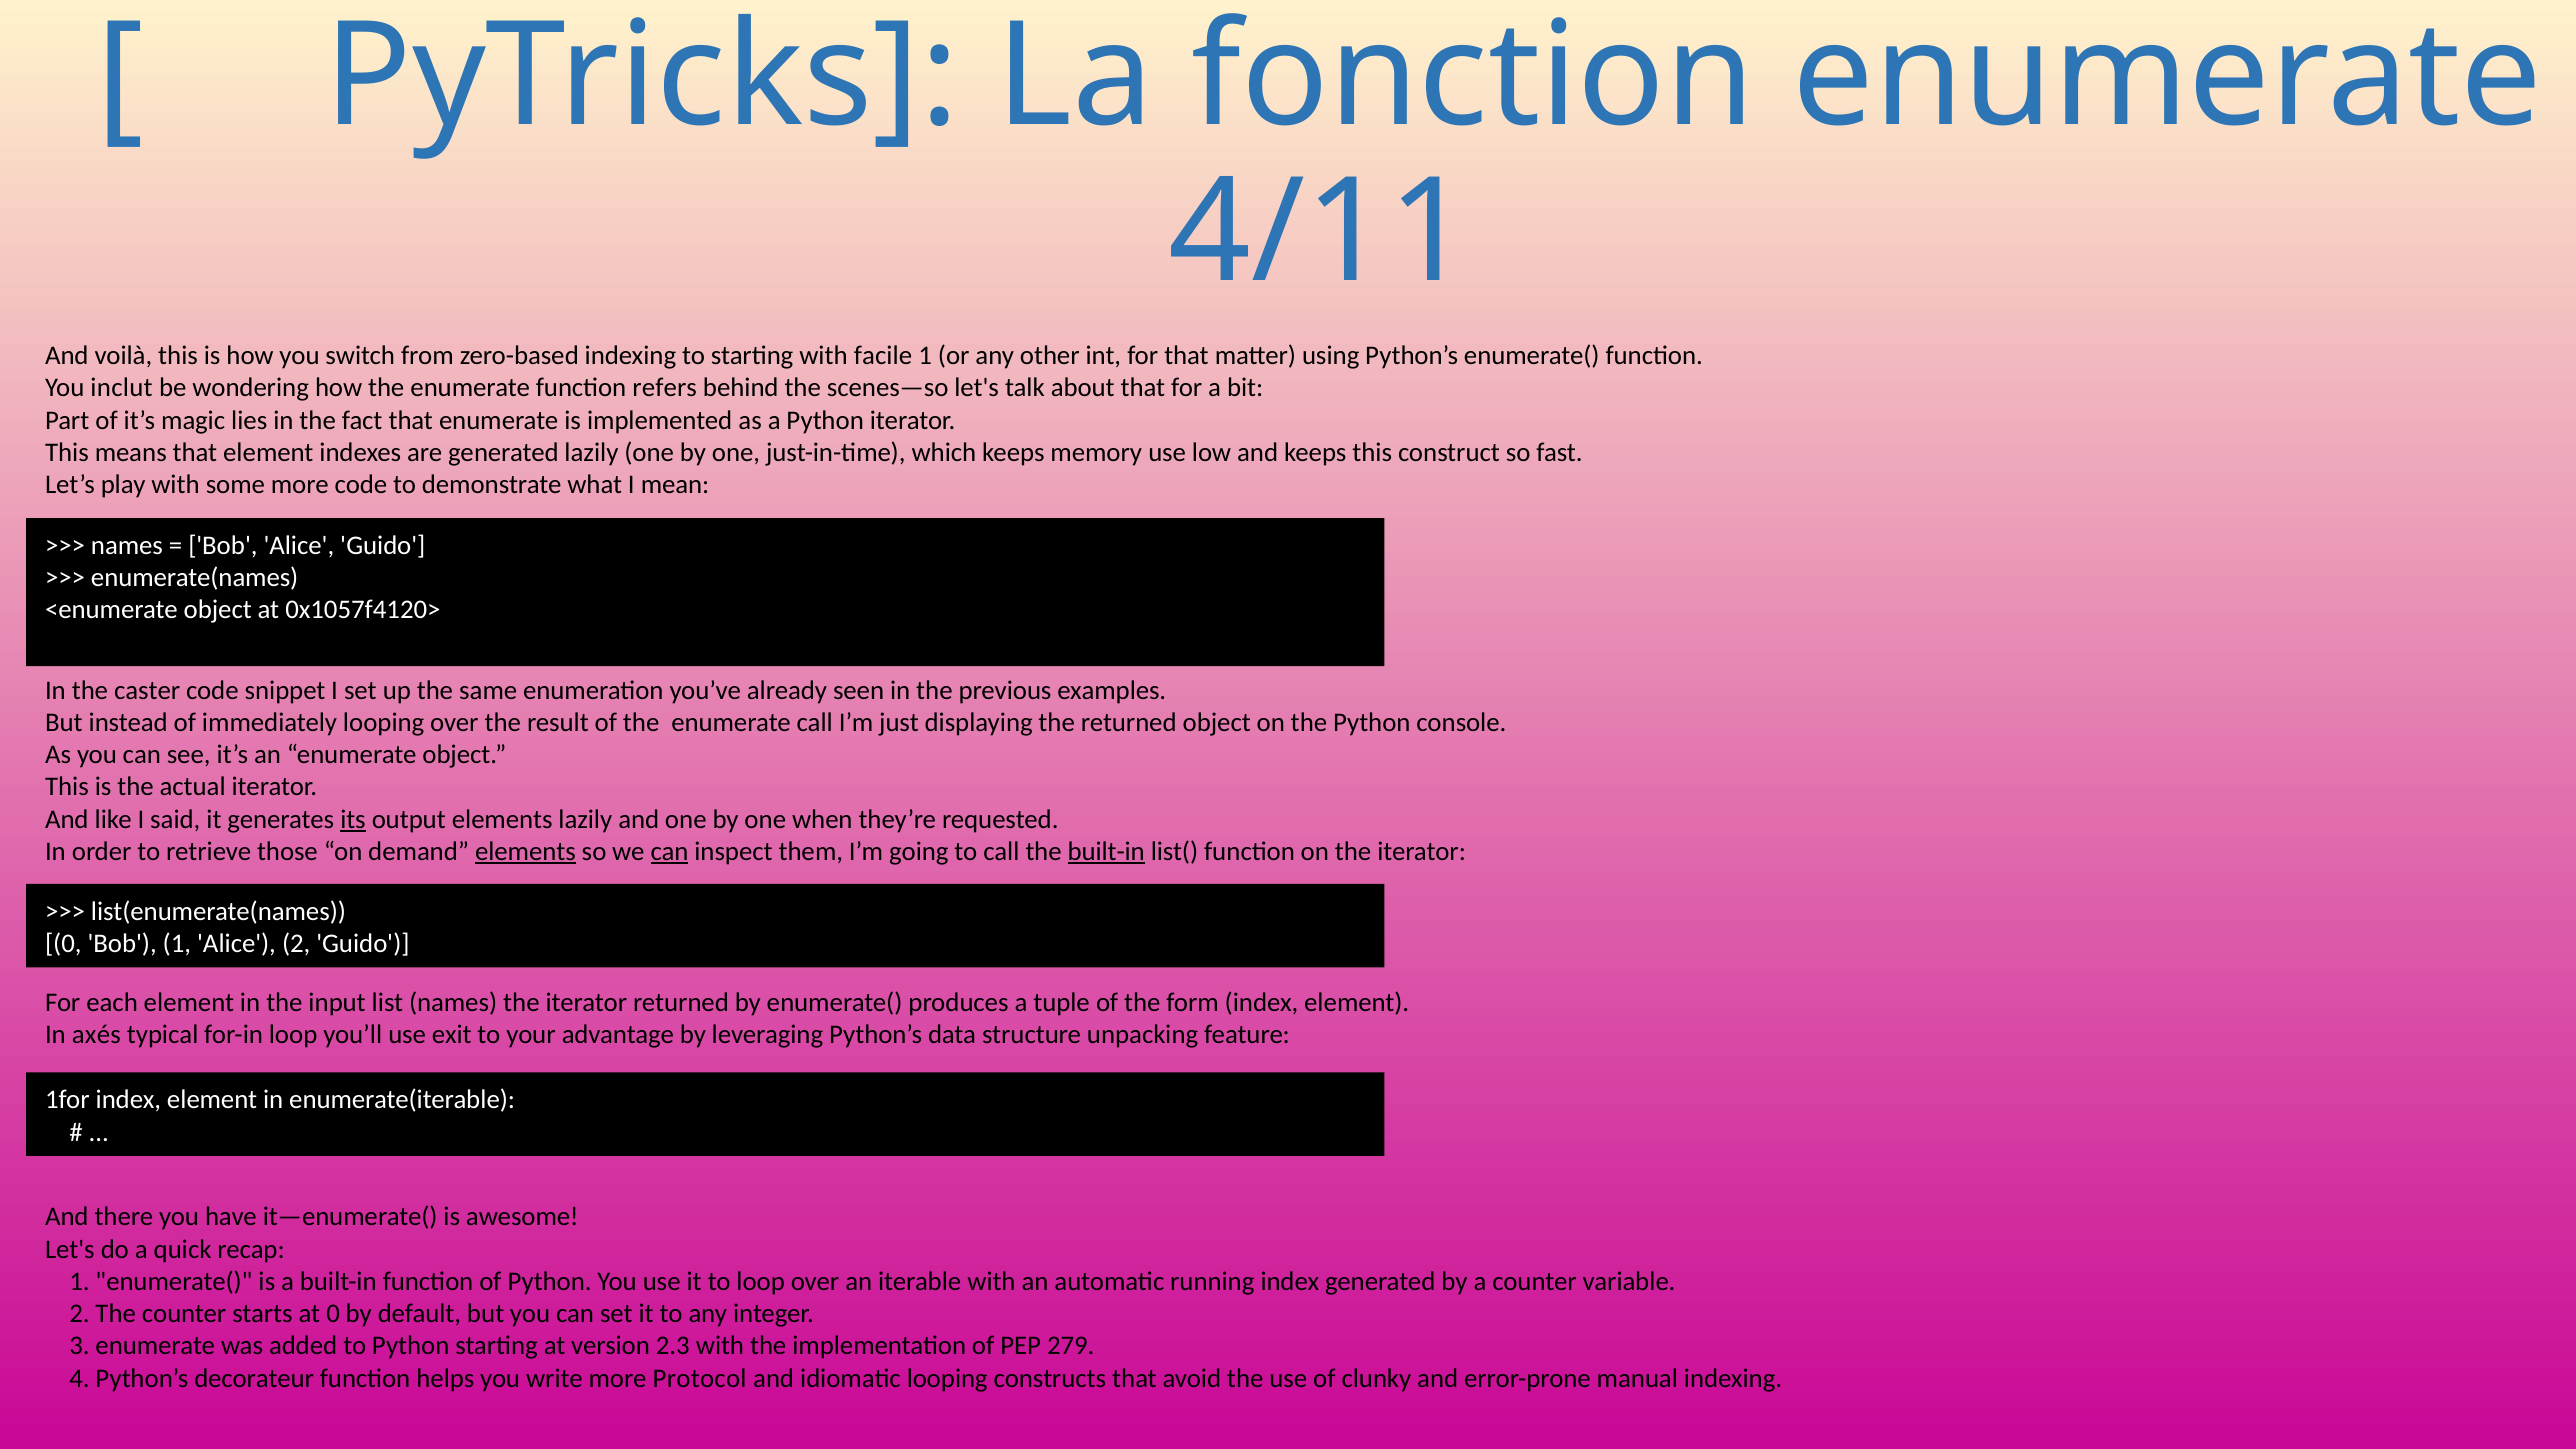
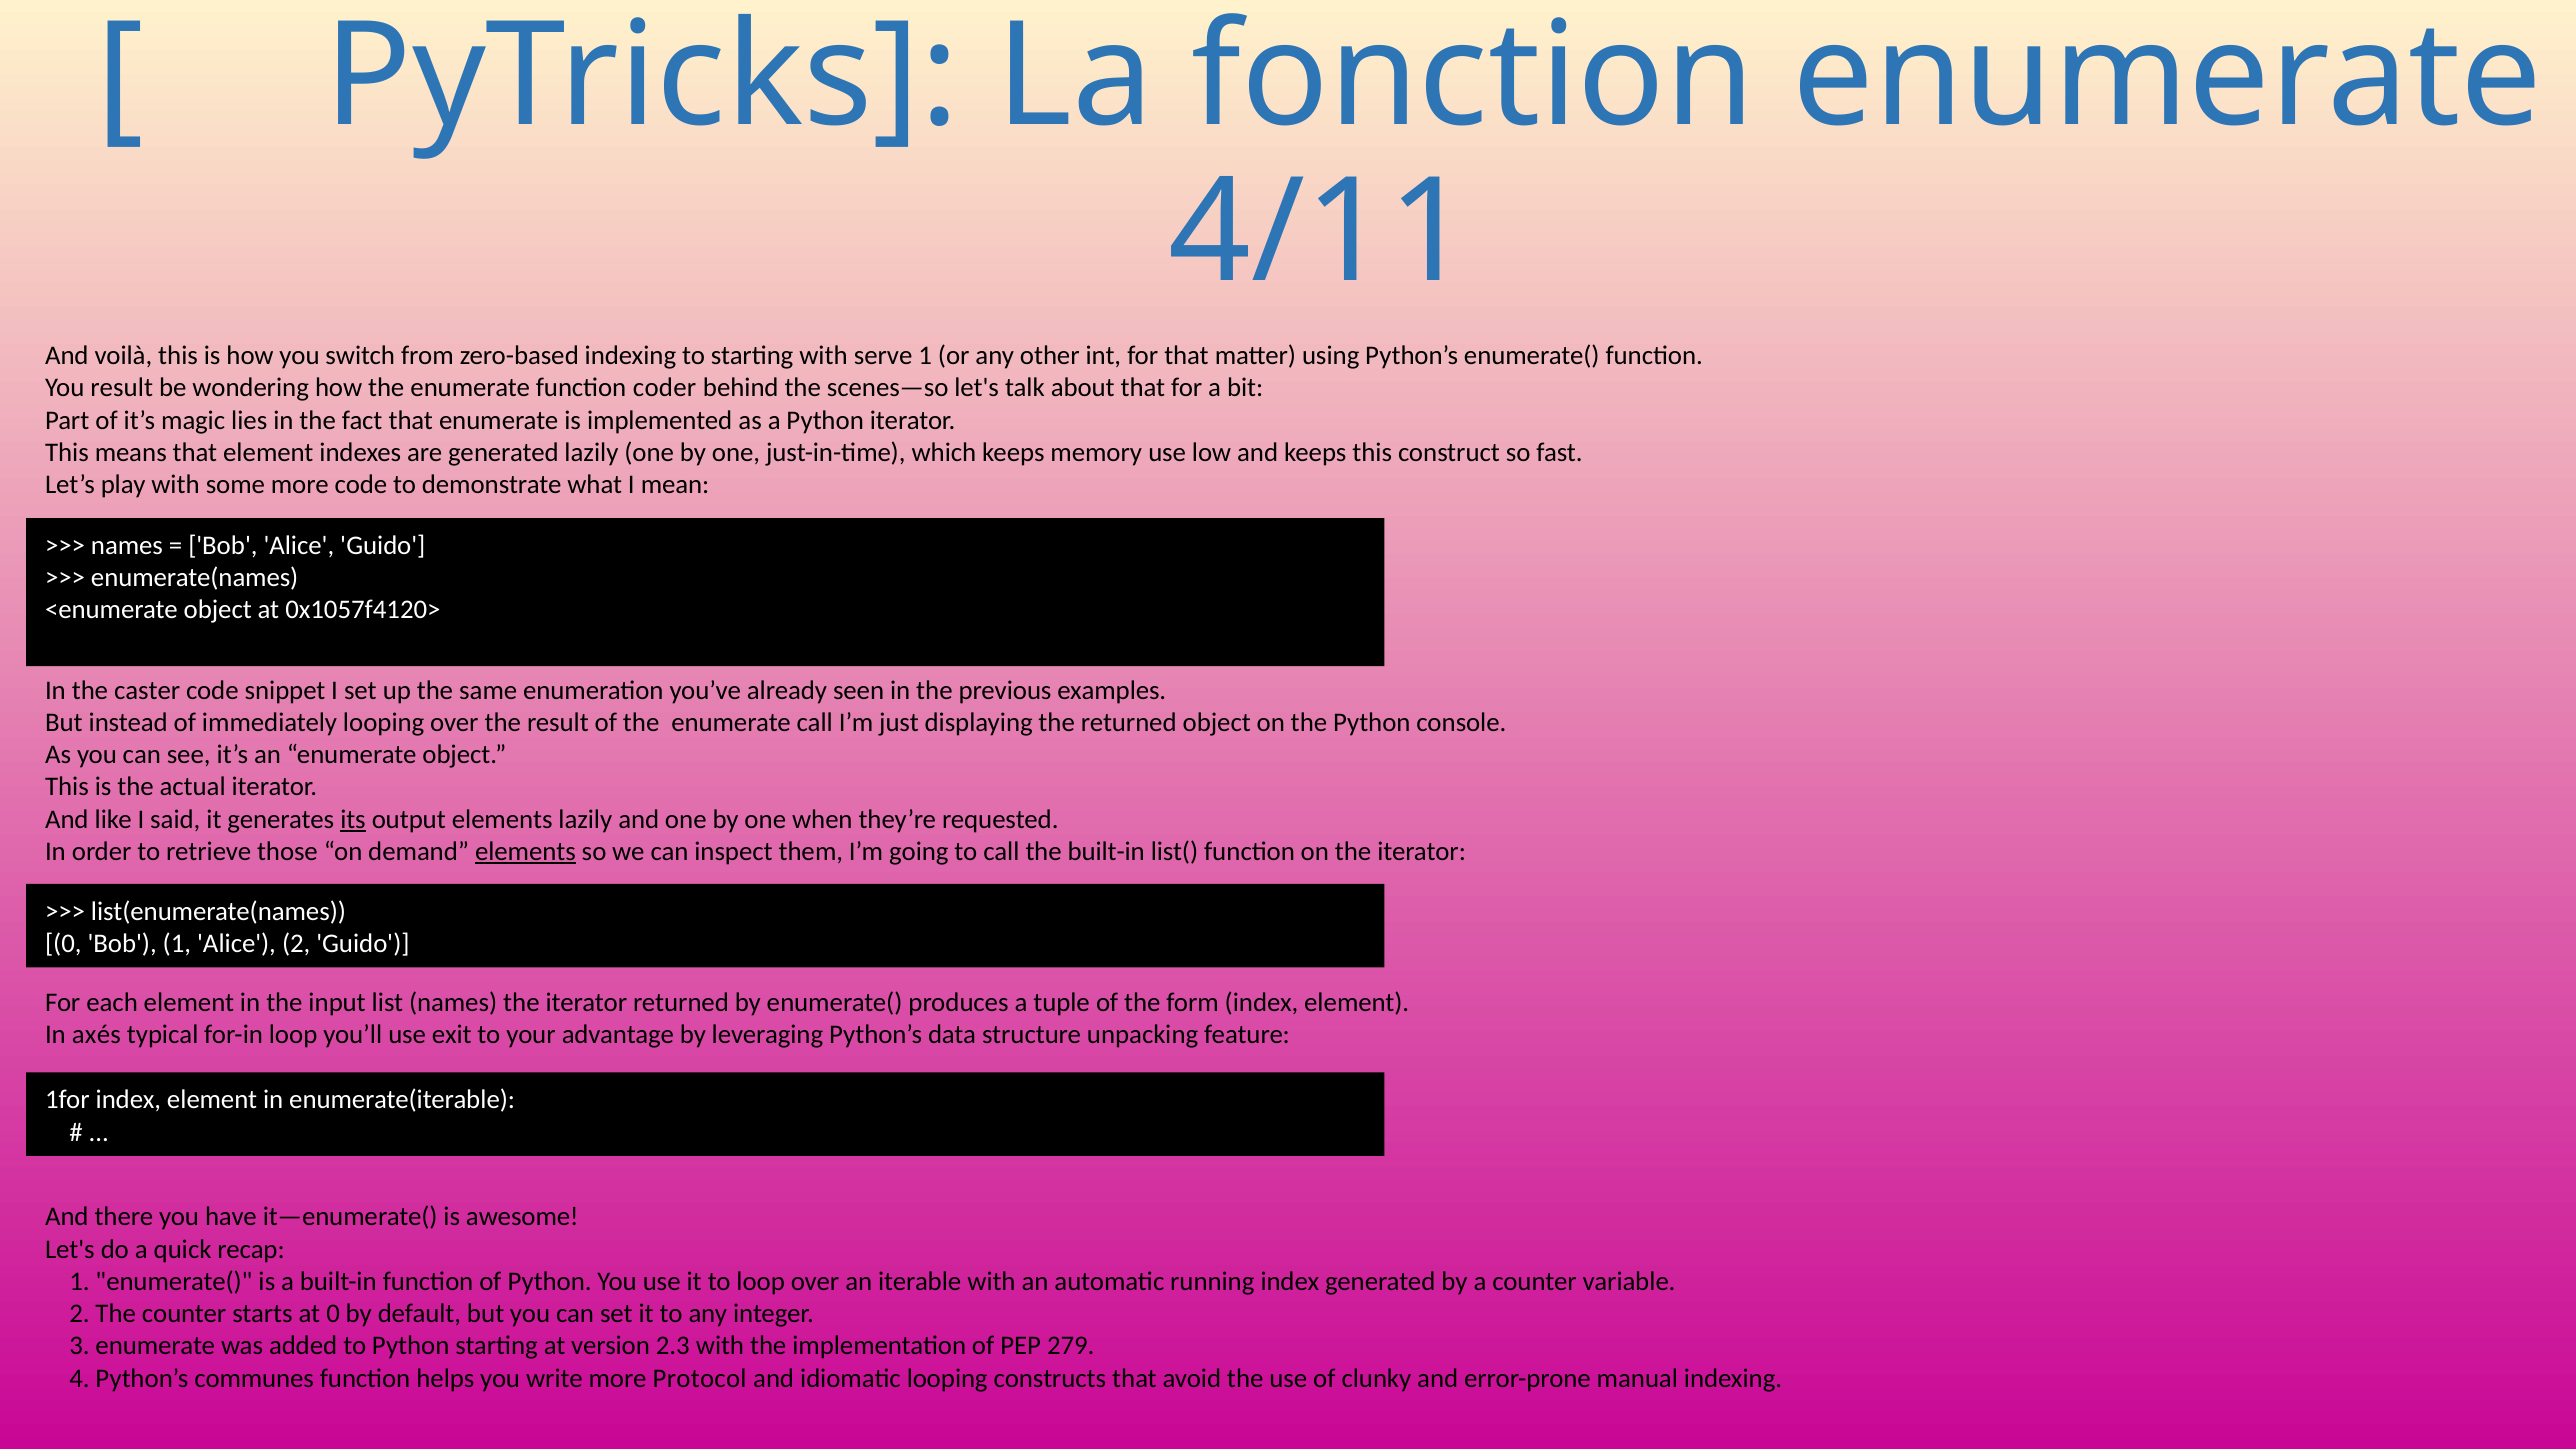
facile: facile -> serve (883, 356)
You inclut: inclut -> result (122, 388)
refers: refers -> coder (665, 388)
can underline: present -> none (670, 852)
built-in underline: present -> none (1106, 852)
decorateur: decorateur -> communes (254, 1378)
